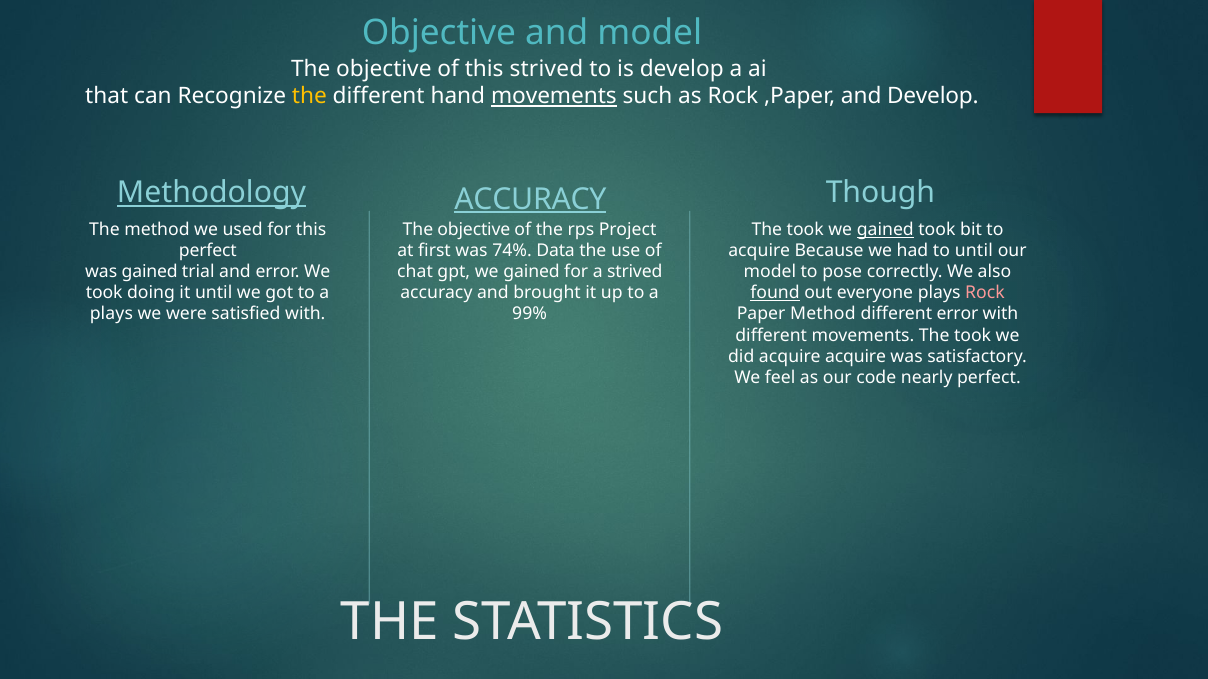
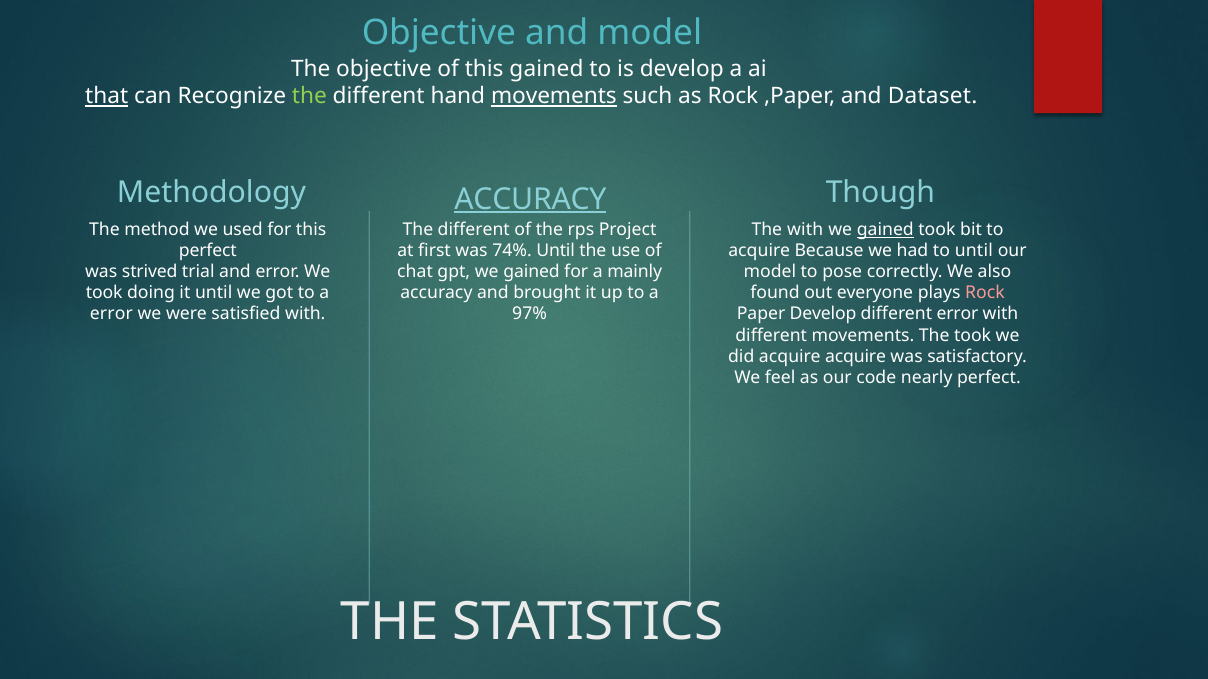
this strived: strived -> gained (546, 69)
that underline: none -> present (107, 96)
the colour: yellow -> light green (309, 96)
and Develop: Develop -> Dataset (933, 96)
Methodology underline: present -> none (211, 193)
objective: objective -> different (474, 230)
took: took -> with (805, 230)
74% Data: Data -> Until (556, 251)
was gained: gained -> strived (150, 272)
a strived: strived -> mainly (635, 272)
found underline: present -> none (775, 293)
plays: plays -> error (111, 314)
99%: 99% -> 97% (530, 314)
Paper Method: Method -> Develop (823, 314)
